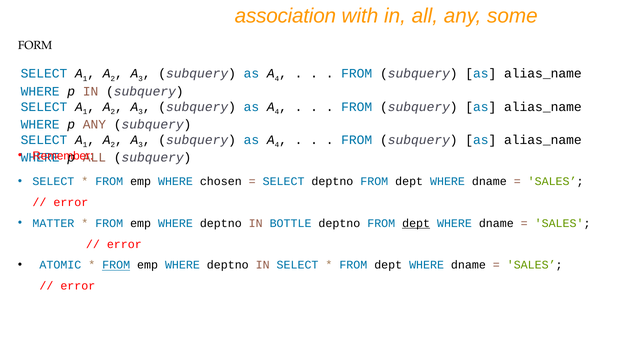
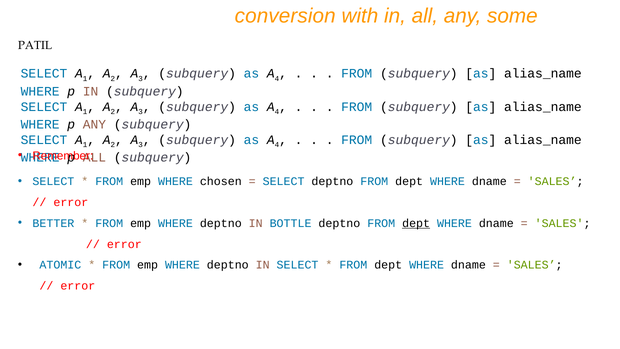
association: association -> conversion (285, 16)
FORM: FORM -> PATIL (35, 45)
MATTER: MATTER -> BETTER (53, 223)
FROM underline: present -> none (116, 265)
